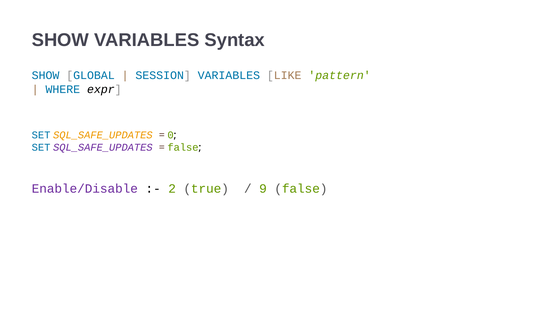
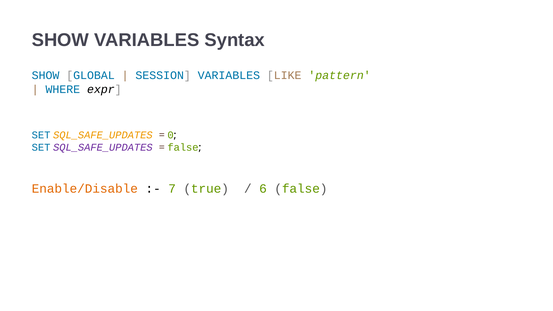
Enable/Disable colour: purple -> orange (85, 189)
2: 2 -> 7 (172, 189)
9: 9 -> 6 (263, 189)
